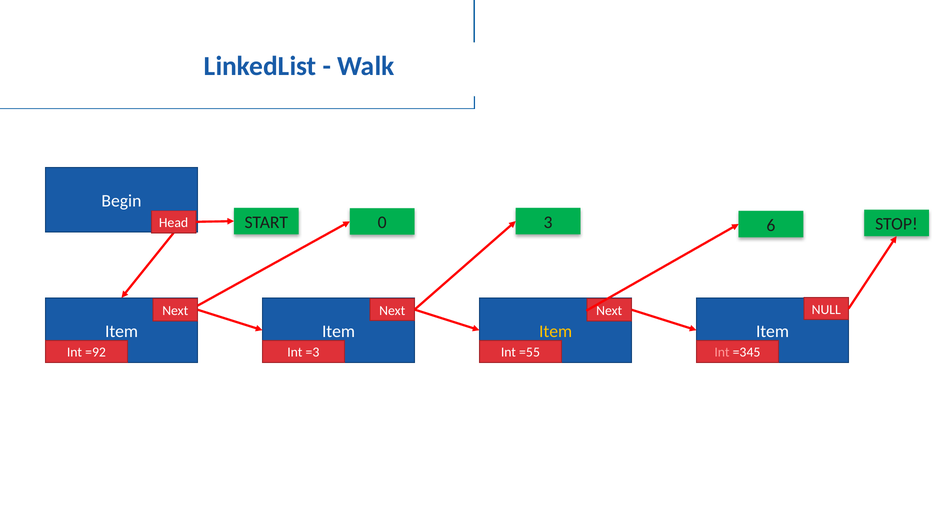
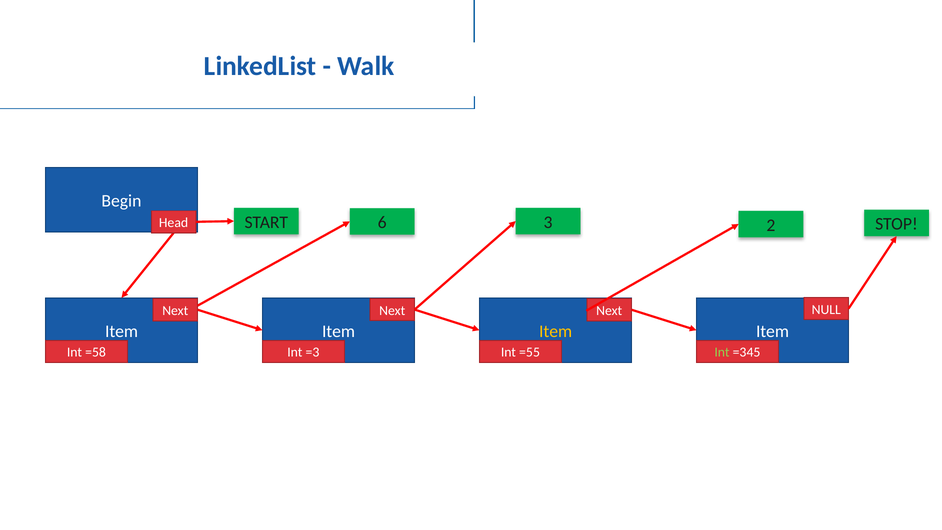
0: 0 -> 6 (382, 223)
6: 6 -> 2 (771, 225)
=92: =92 -> =58 (96, 352)
Int colour: pink -> light green (722, 352)
